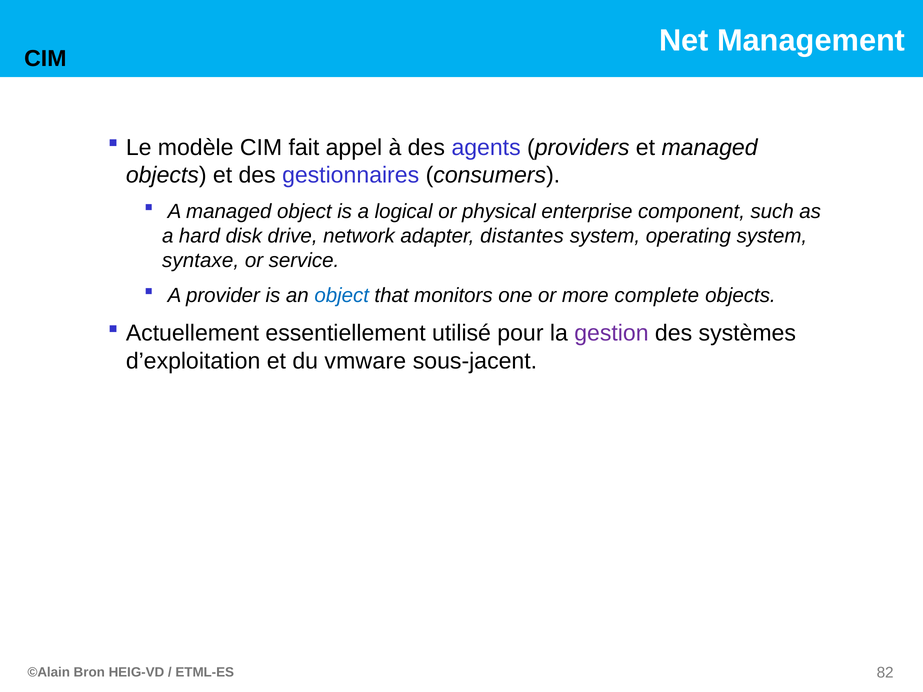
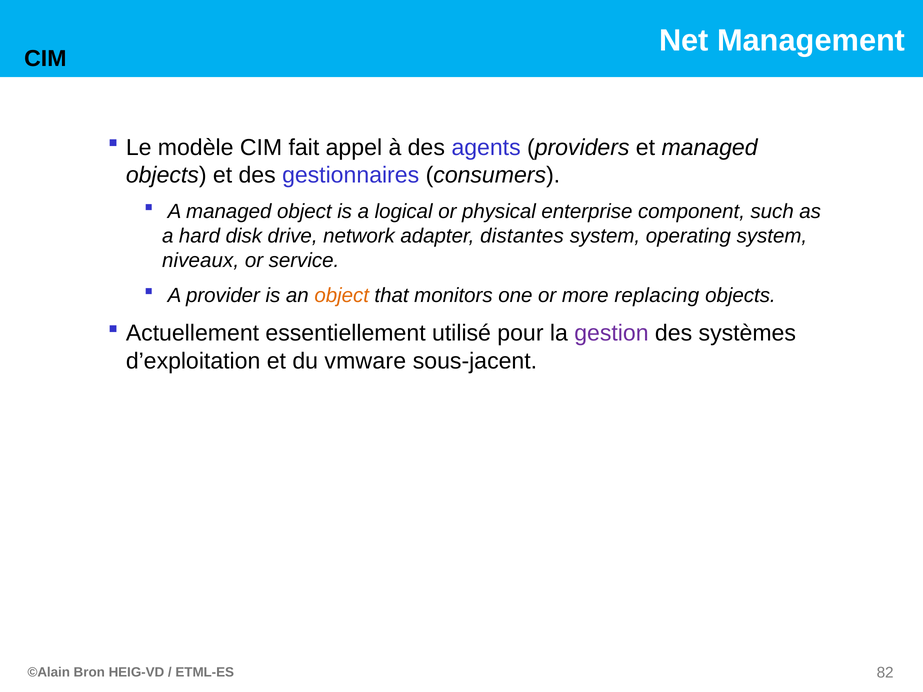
syntaxe: syntaxe -> niveaux (201, 261)
object colour: blue -> orange (342, 296)
complete: complete -> replacing (657, 296)
